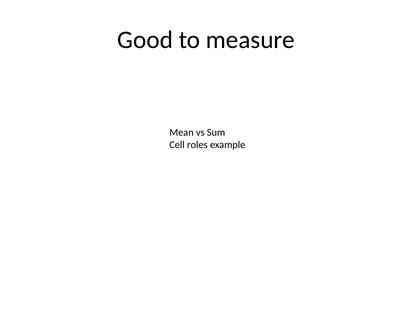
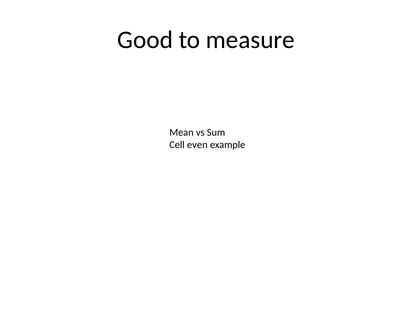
roles: roles -> even (197, 145)
